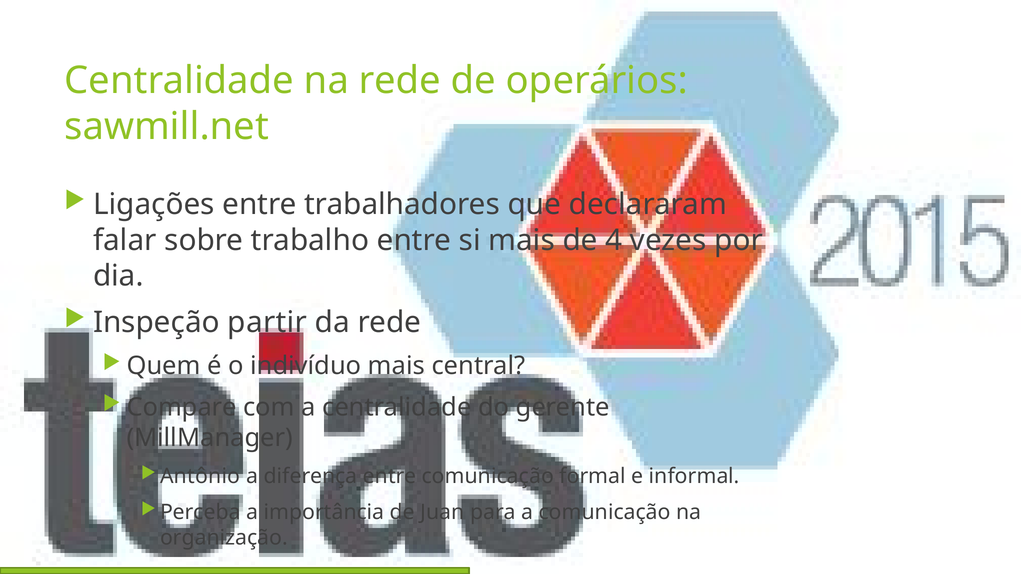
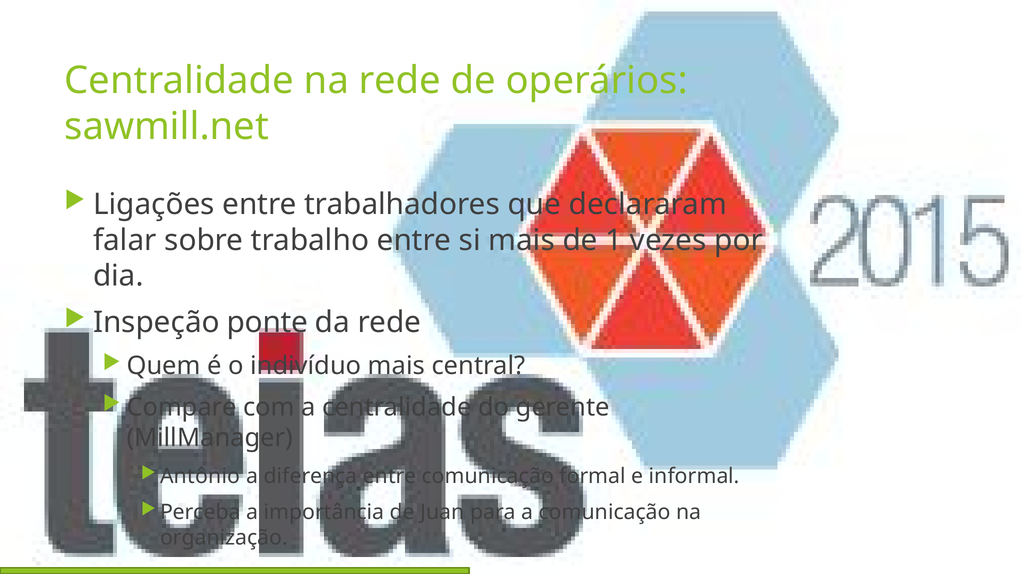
4: 4 -> 1 (614, 240)
partir: partir -> ponte (267, 323)
